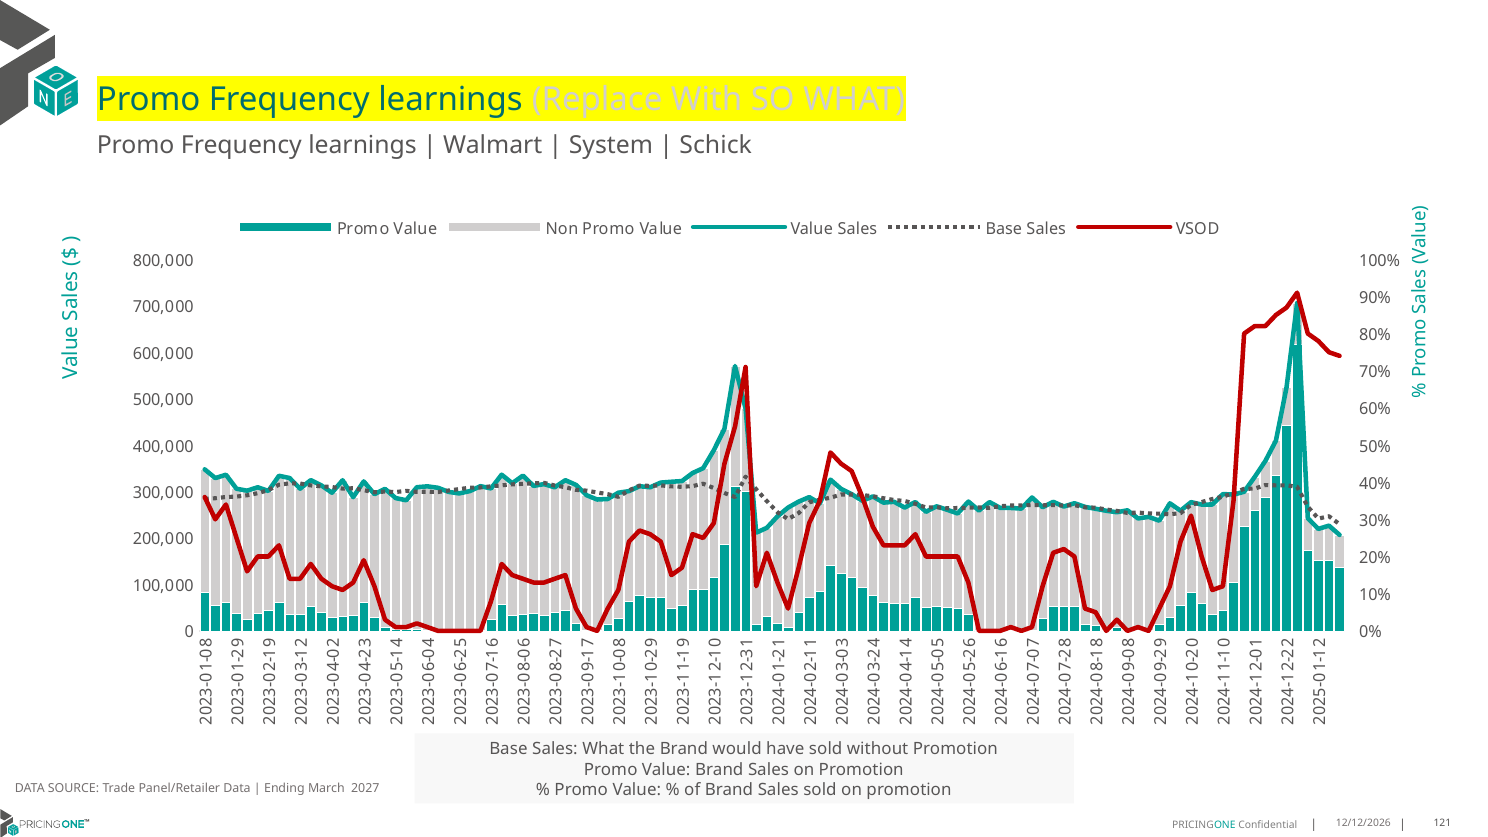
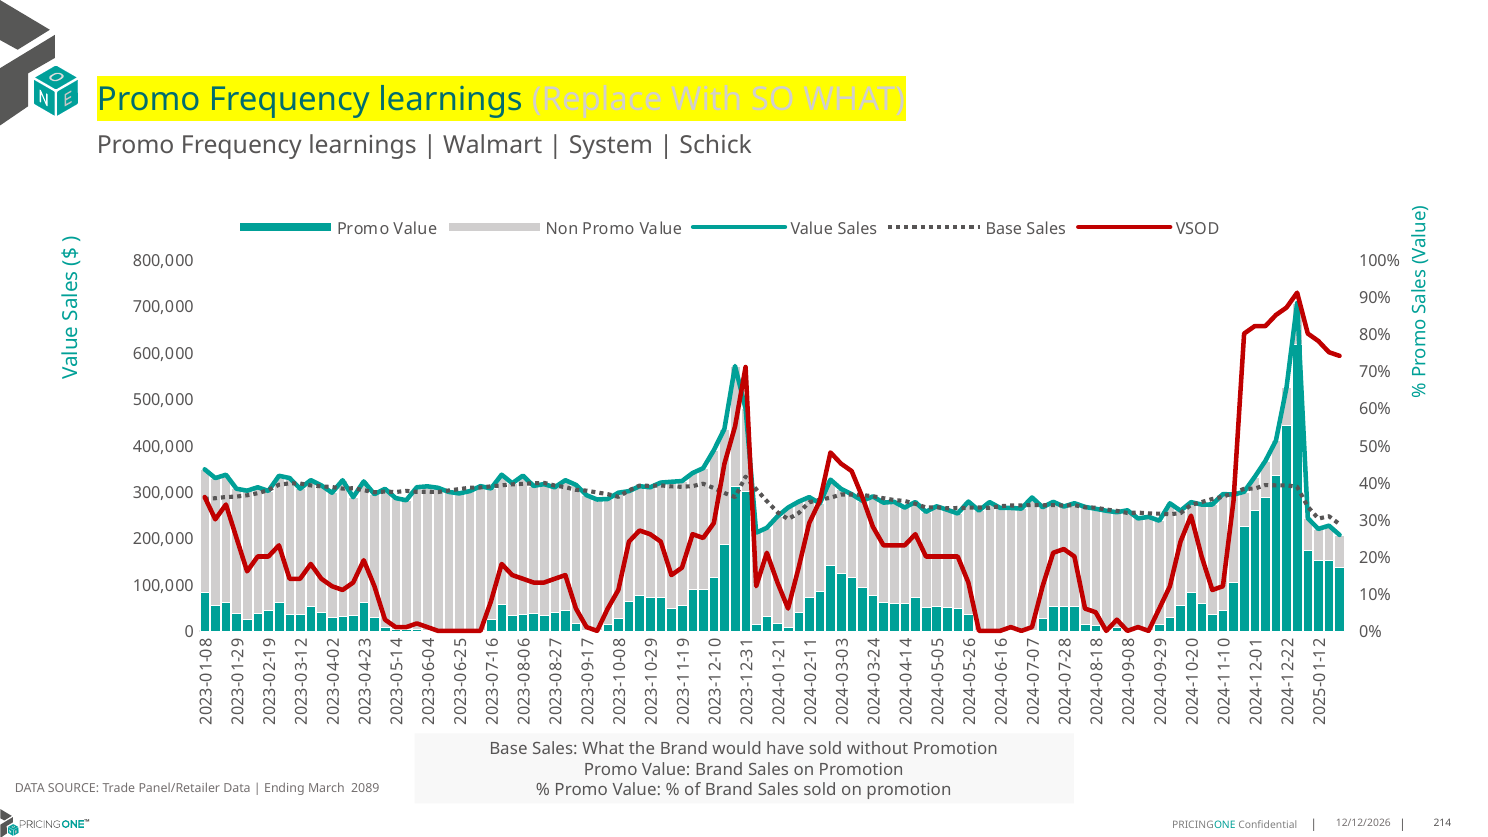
2027: 2027 -> 2089 (365, 788)
121: 121 -> 214 (1442, 823)
